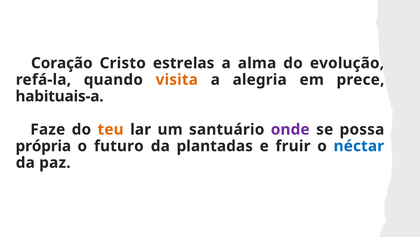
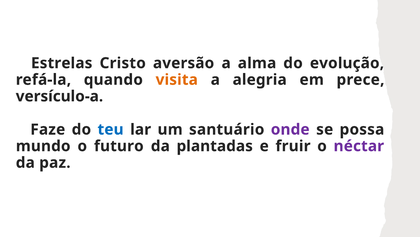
Coração: Coração -> Estrelas (62, 63)
estrelas: estrelas -> aversão (184, 63)
habituais-a: habituais-a -> versículo-a (59, 96)
teu colour: orange -> blue (111, 129)
própria: própria -> mundo (43, 146)
néctar colour: blue -> purple (359, 146)
